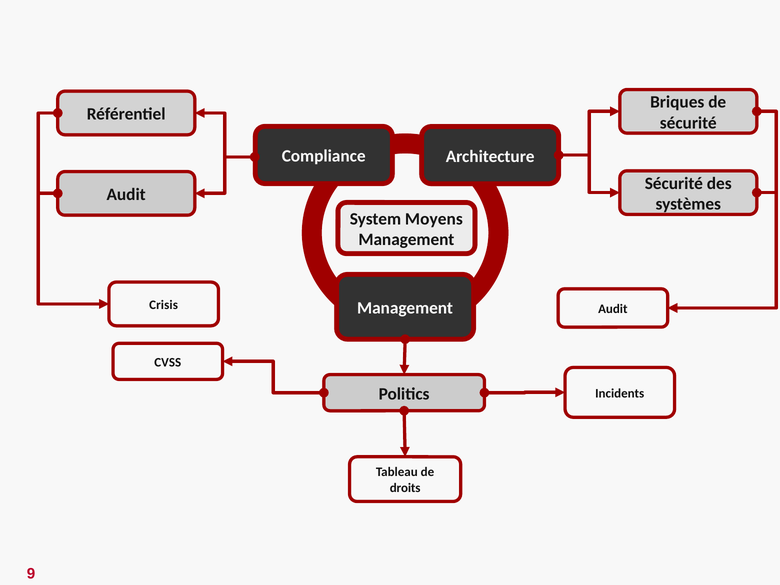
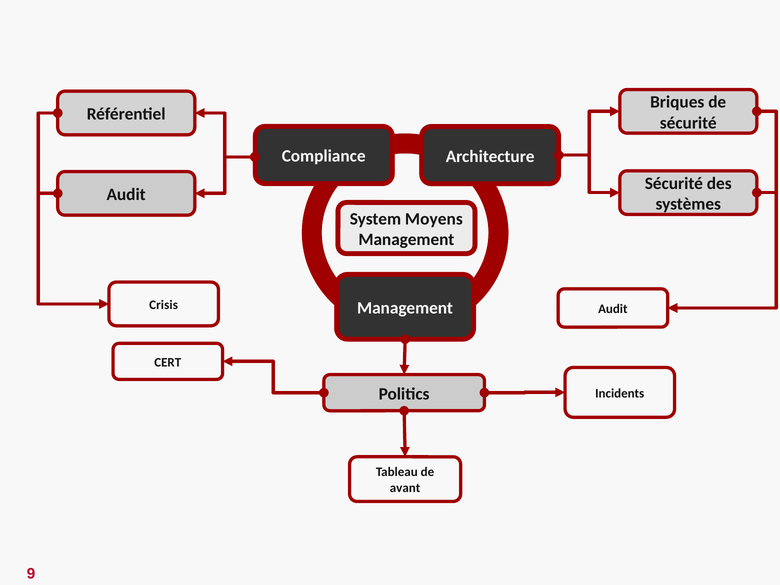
CVSS: CVSS -> CERT (168, 362)
droits: droits -> avant (405, 488)
